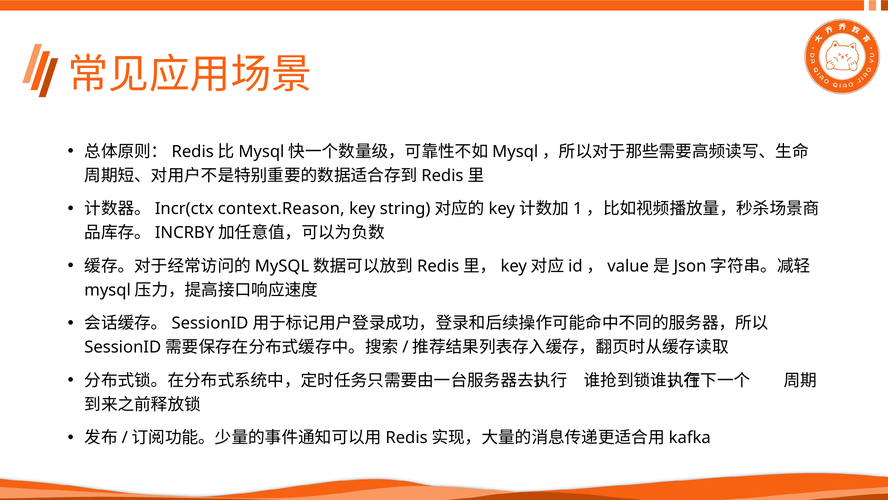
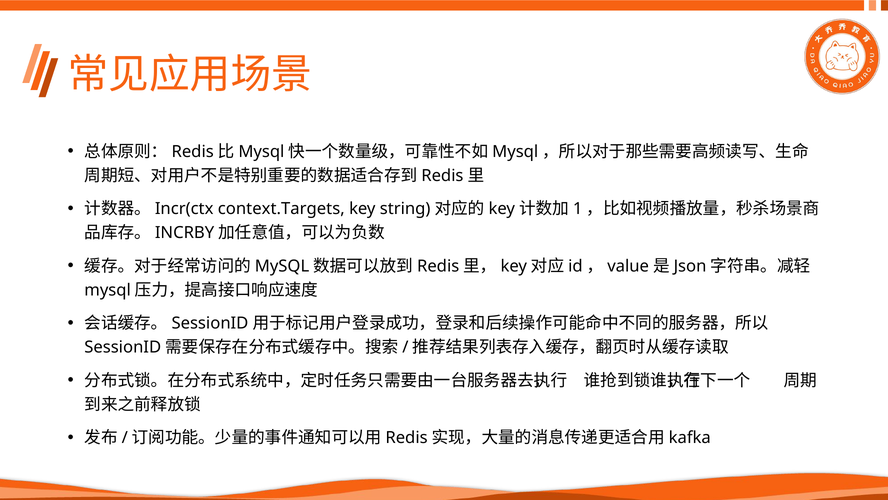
context.Reason: context.Reason -> context.Targets (281, 209)
